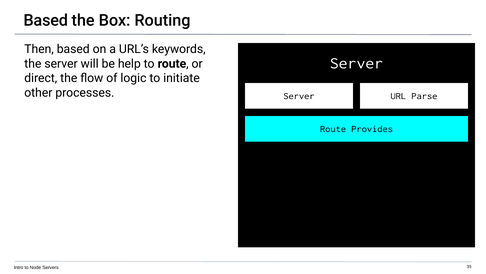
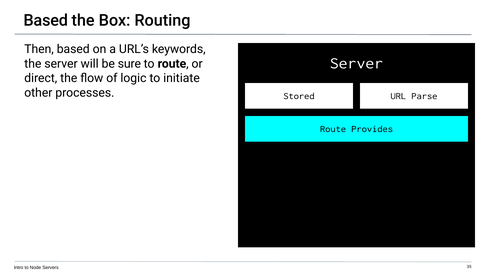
help: help -> sure (129, 64)
Server: Server -> Stored (299, 96)
